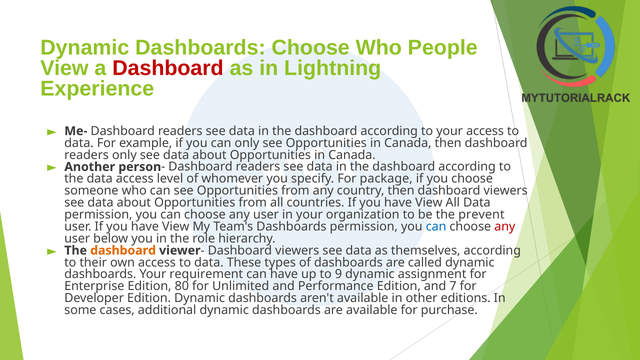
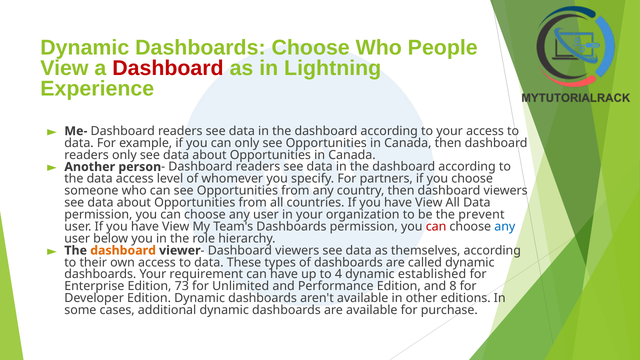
package: package -> partners (386, 179)
can colour: blue -> red (436, 227)
any colour: red -> blue (505, 227)
9: 9 -> 4 (338, 274)
assignment: assignment -> established (432, 274)
80: 80 -> 73 (182, 286)
7: 7 -> 8 (453, 286)
